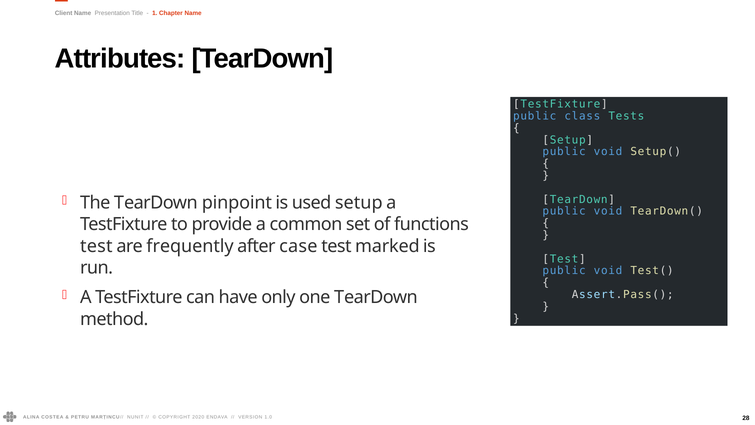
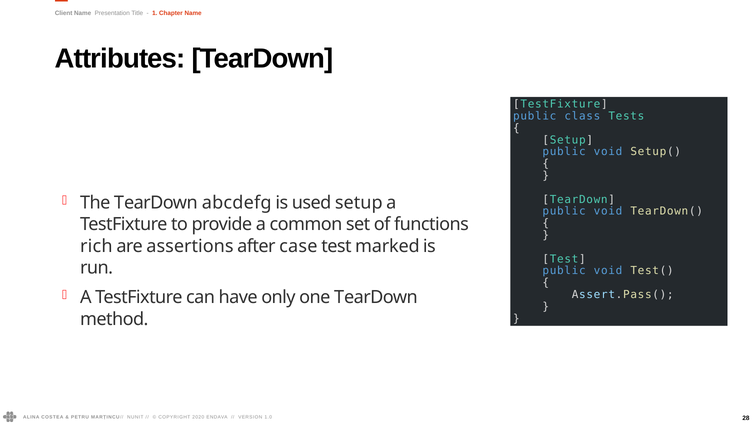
pinpoint: pinpoint -> abcdefg (237, 203)
test: test -> rich (96, 246)
frequently: frequently -> assertions (190, 246)
